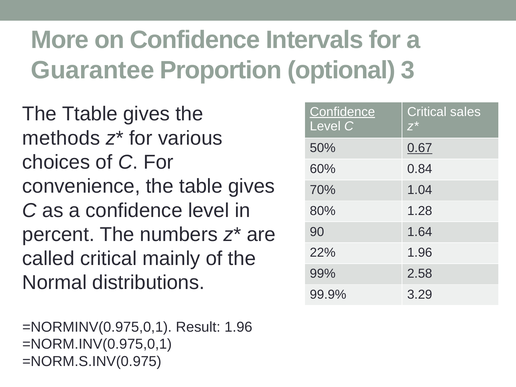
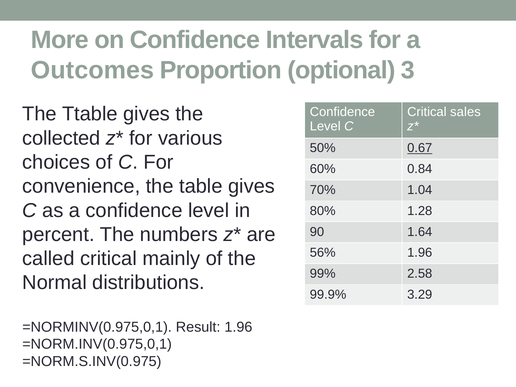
Guarantee: Guarantee -> Outcomes (93, 70)
Confidence underline: present -> none (342, 112)
methods: methods -> collected (61, 138)
22%: 22% -> 56% (323, 253)
